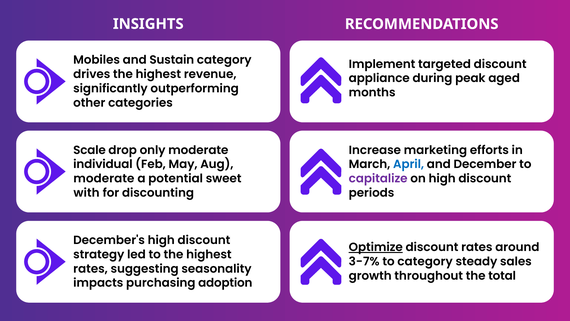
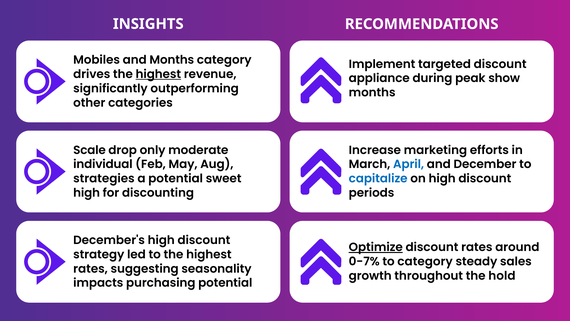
and Sustain: Sustain -> Months (172, 60)
highest underline: none -> present (158, 74)
aged: aged -> show (504, 78)
moderate: moderate -> strategies (104, 178)
capitalize colour: purple -> blue (378, 178)
with: with -> high (87, 193)
3-7%: 3-7% -> 0-7% (364, 261)
total: total -> hold (502, 276)
purchasing adoption: adoption -> potential (225, 283)
